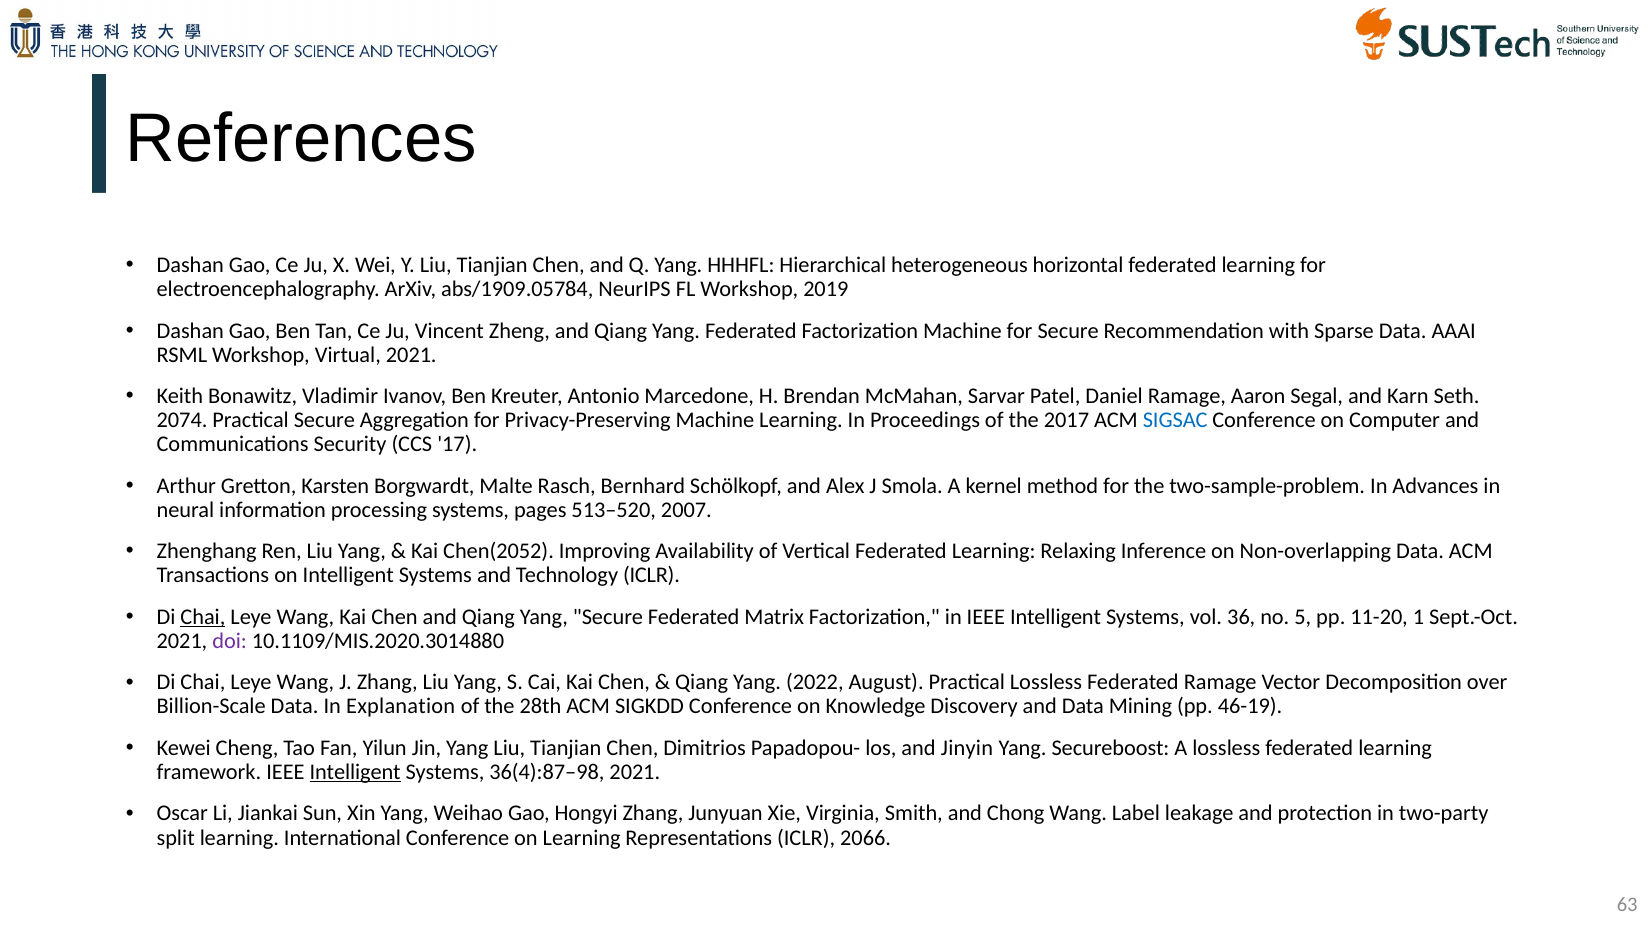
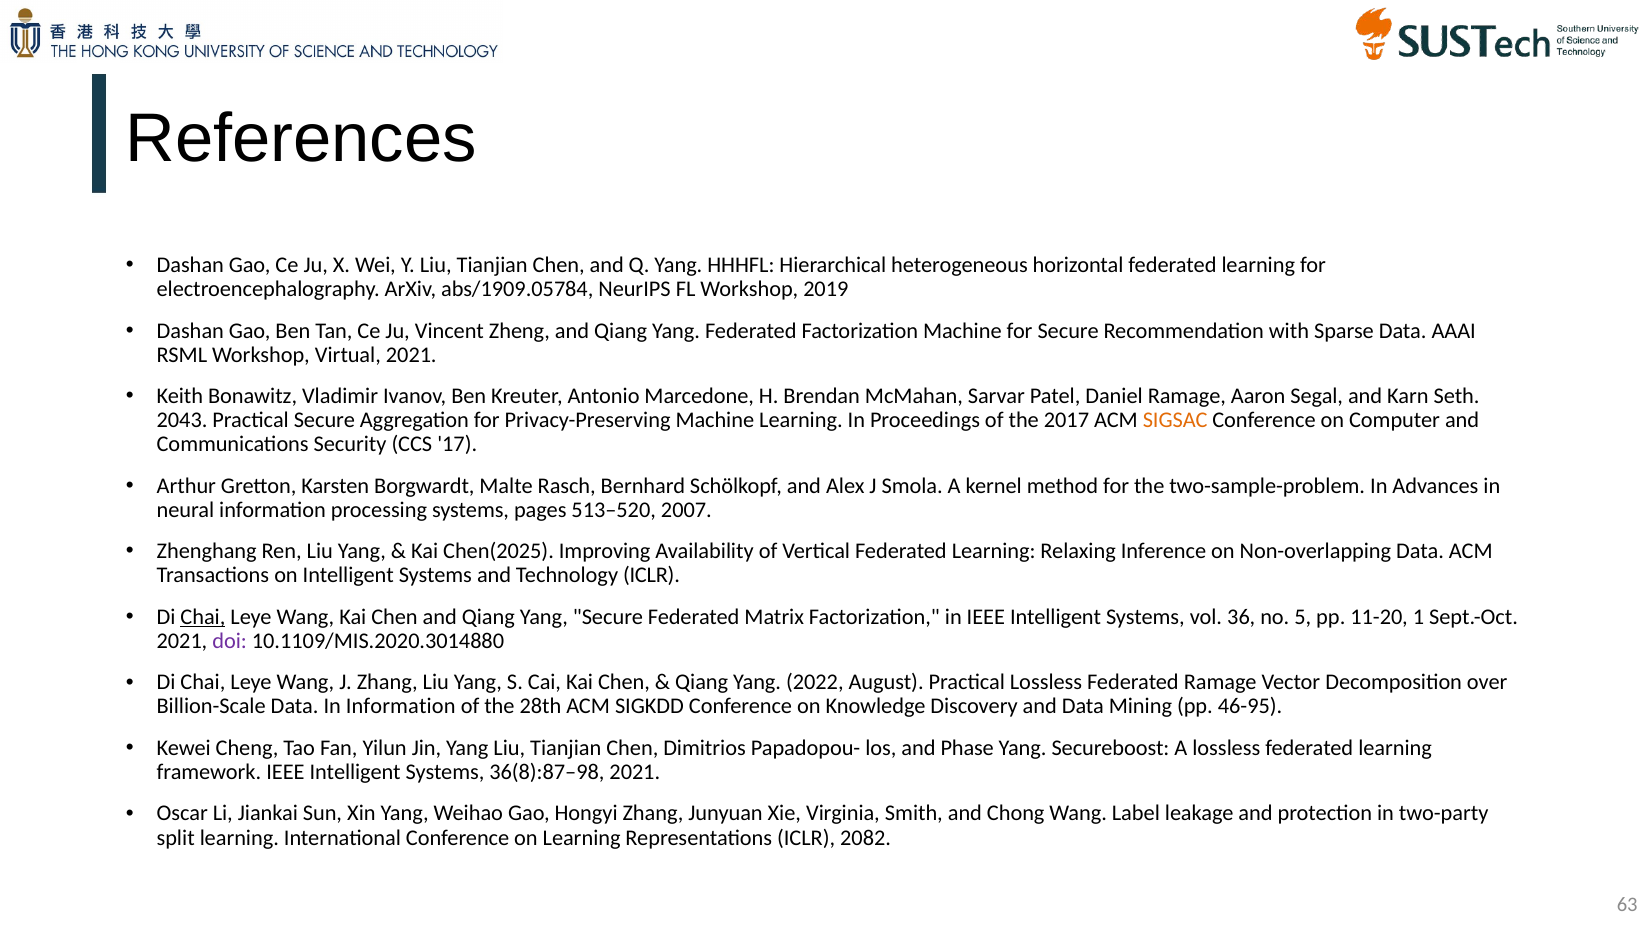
2074: 2074 -> 2043 (182, 420)
SIGSAC colour: blue -> orange (1175, 420)
Chen(2052: Chen(2052 -> Chen(2025 (498, 551)
In Explanation: Explanation -> Information (401, 707)
46-19: 46-19 -> 46-95 (1250, 707)
Jinyin: Jinyin -> Phase (967, 748)
Intelligent underline: present -> none (355, 772)
36(4):87–98: 36(4):87–98 -> 36(8):87–98 (547, 772)
2066: 2066 -> 2082 (866, 838)
